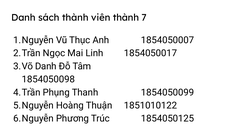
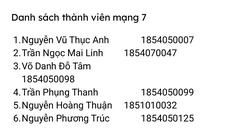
viên thành: thành -> mạng (126, 18)
1854050017: 1854050017 -> 1854070047 (150, 53)
1851010122: 1851010122 -> 1851010032 (150, 105)
